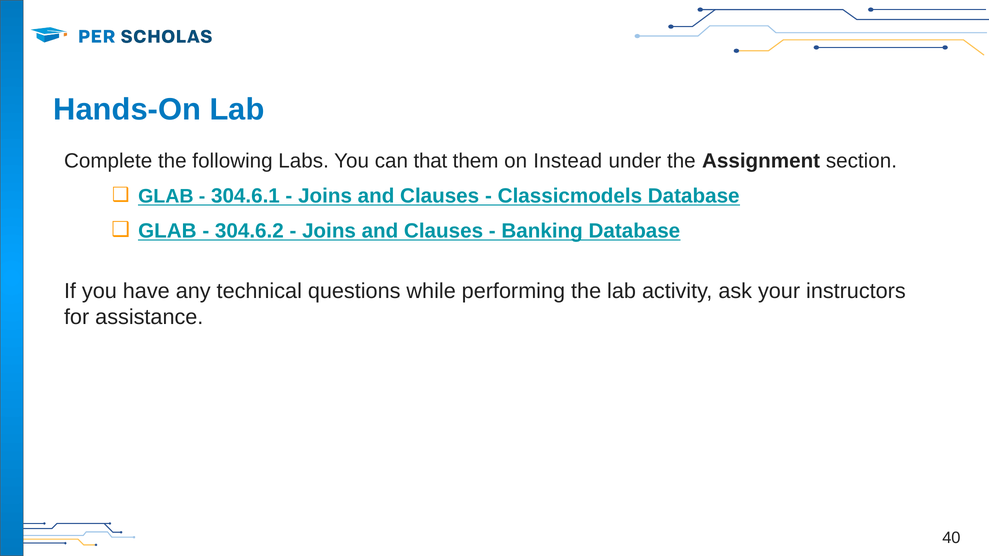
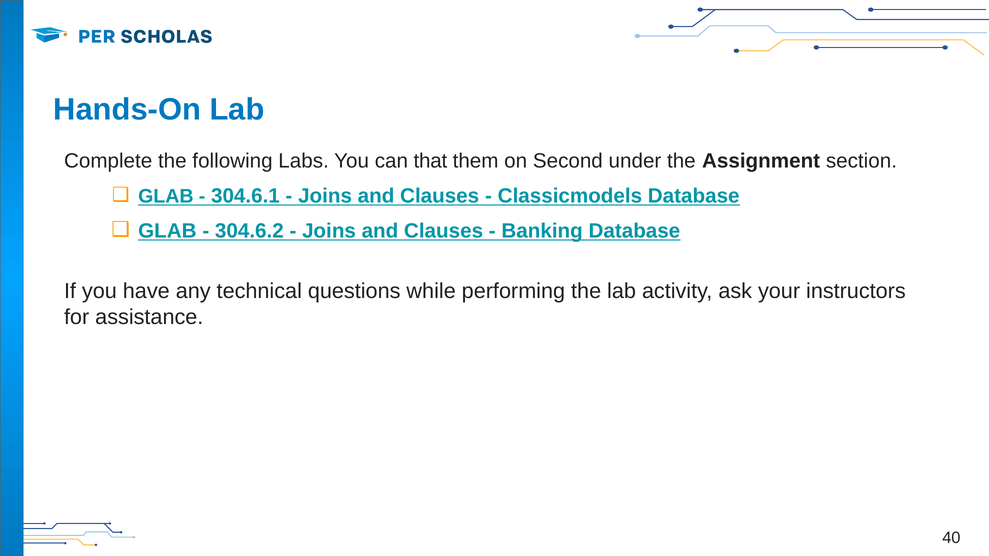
Instead: Instead -> Second (568, 161)
